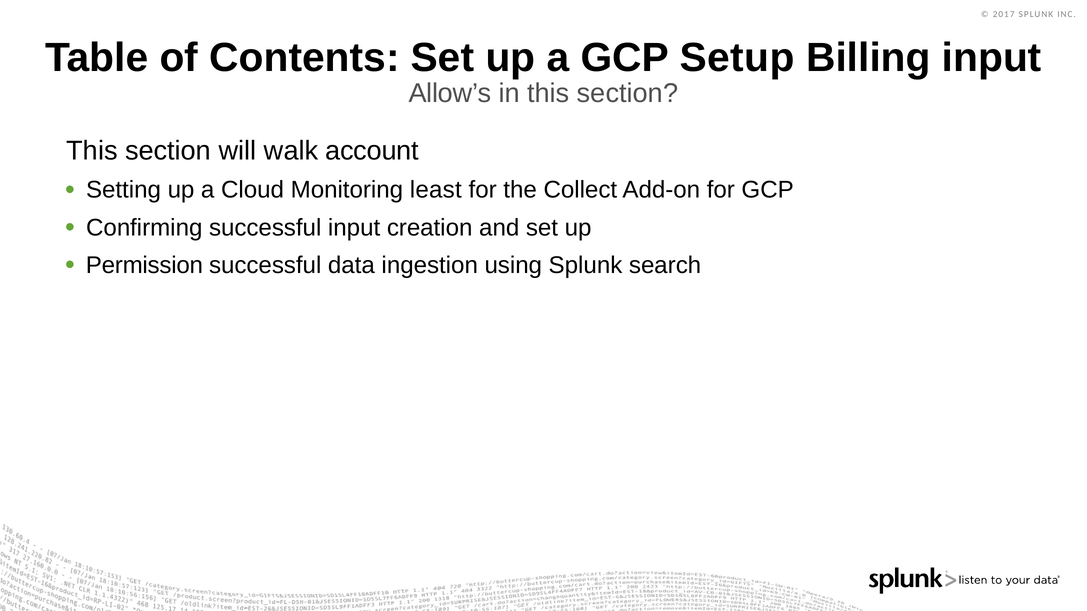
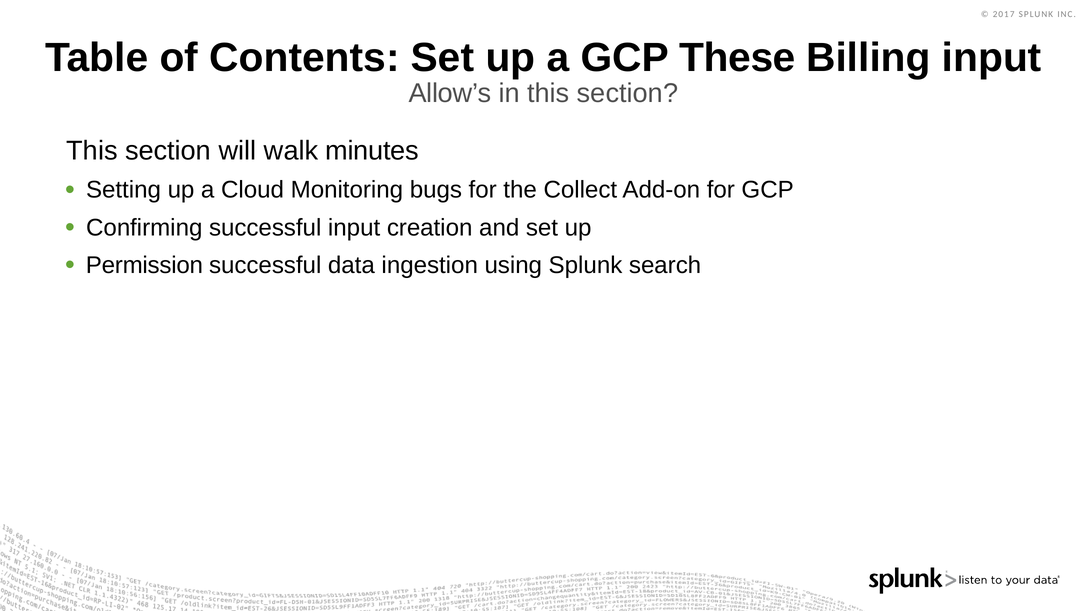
Setup: Setup -> These (737, 58)
account: account -> minutes (372, 151)
least: least -> bugs (436, 190)
